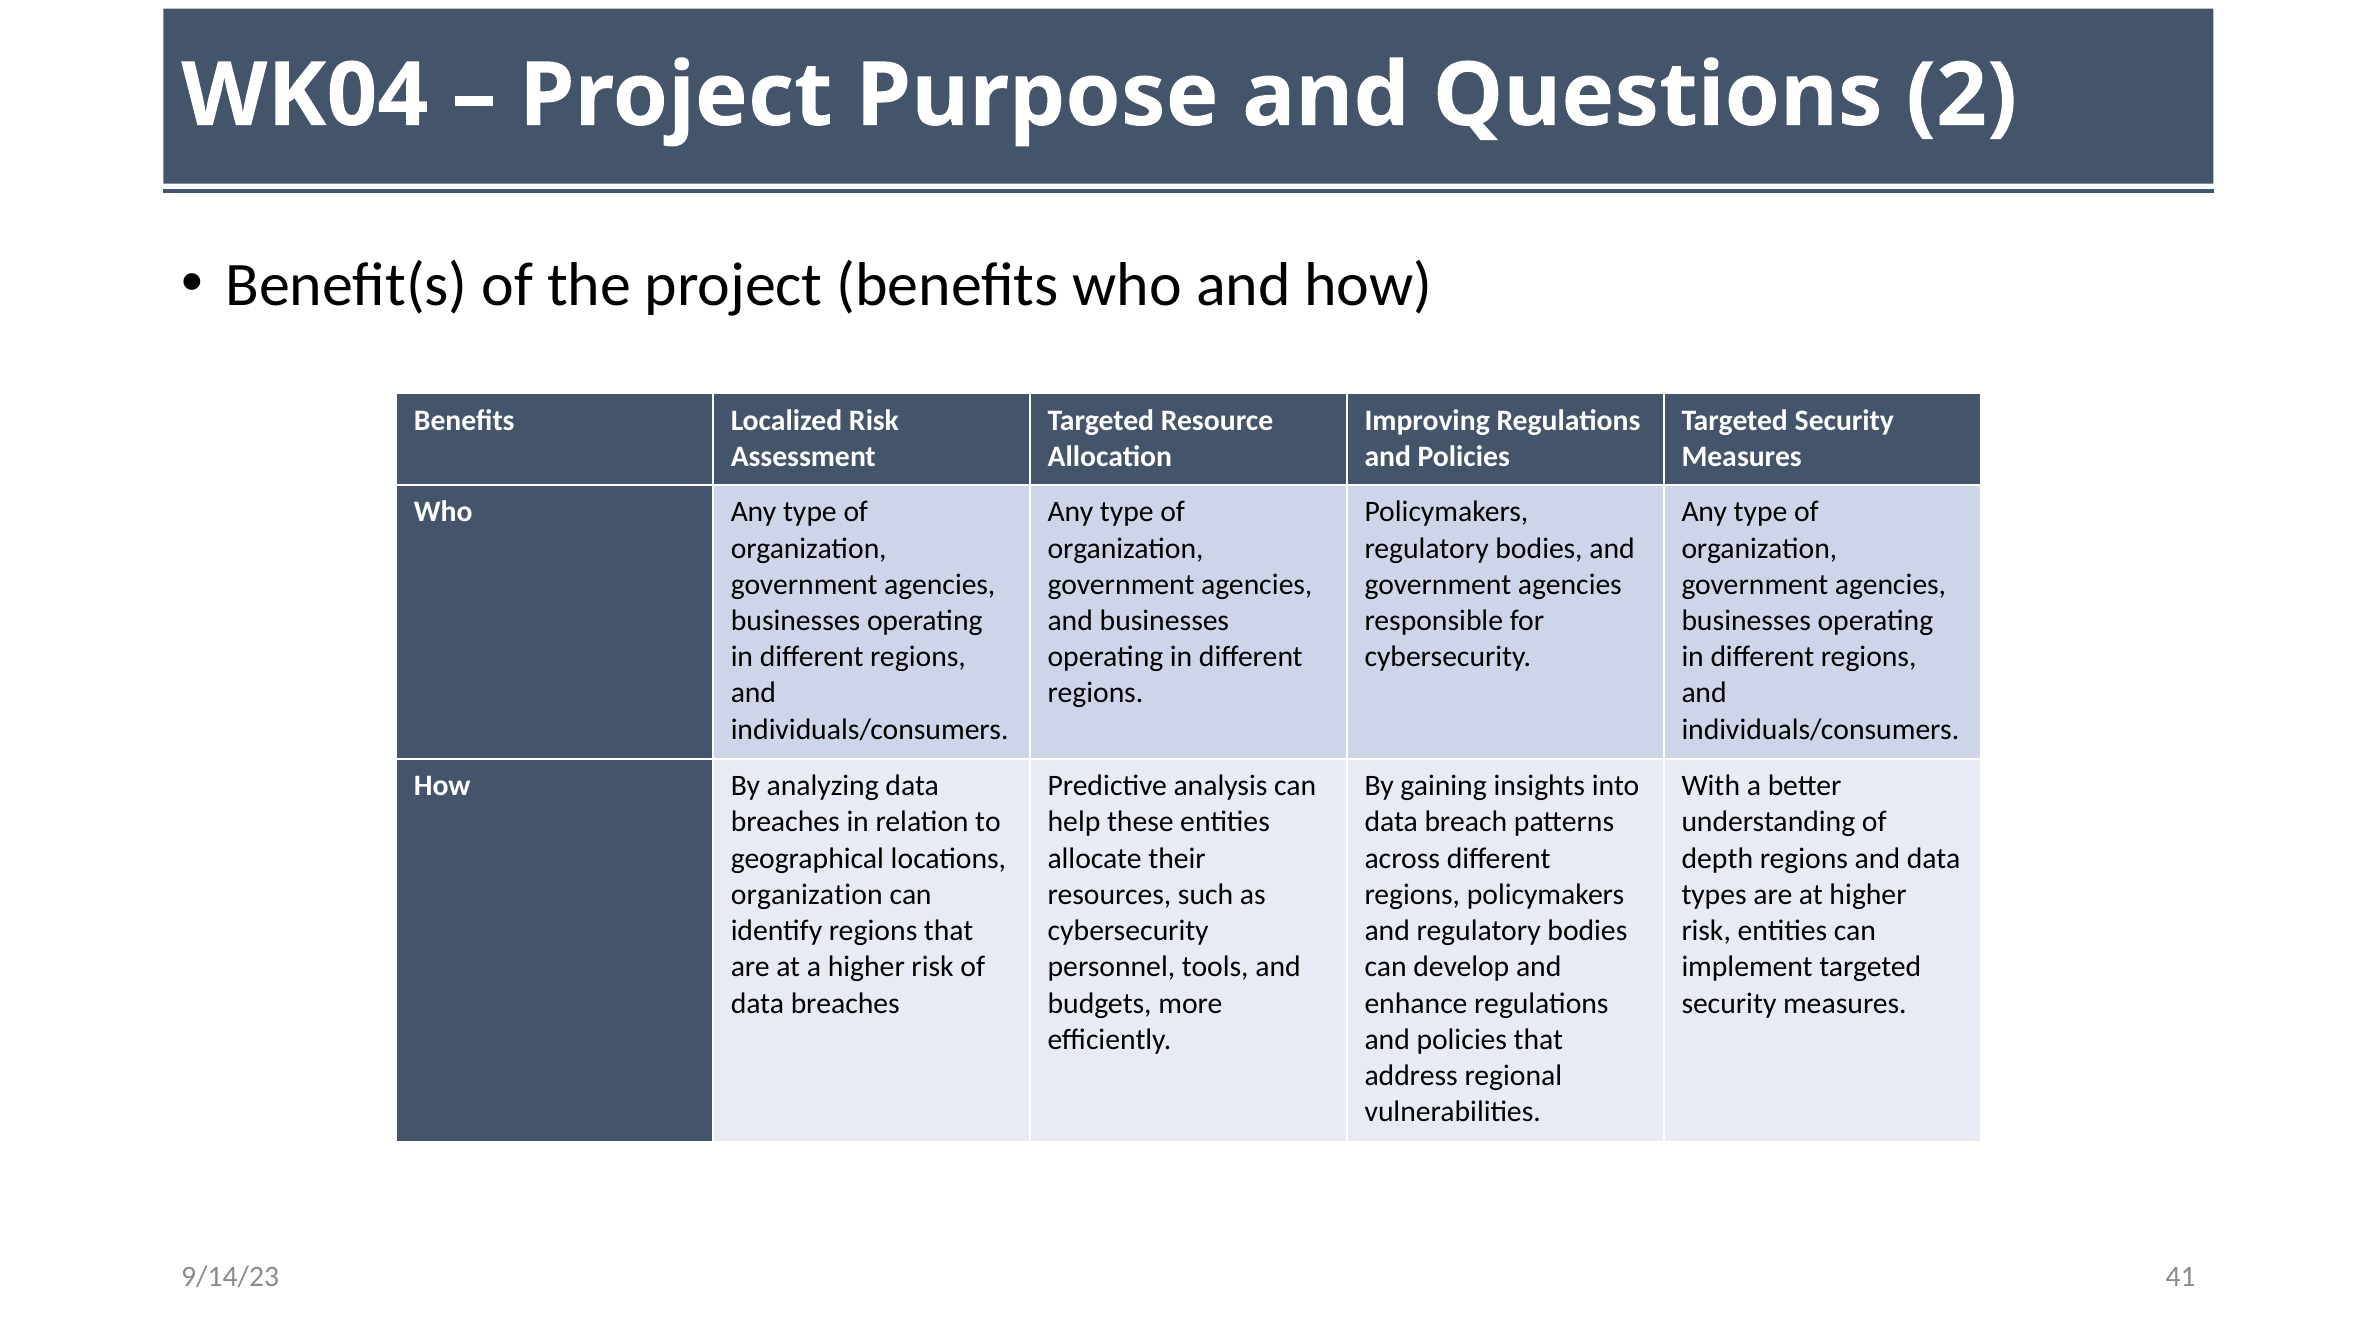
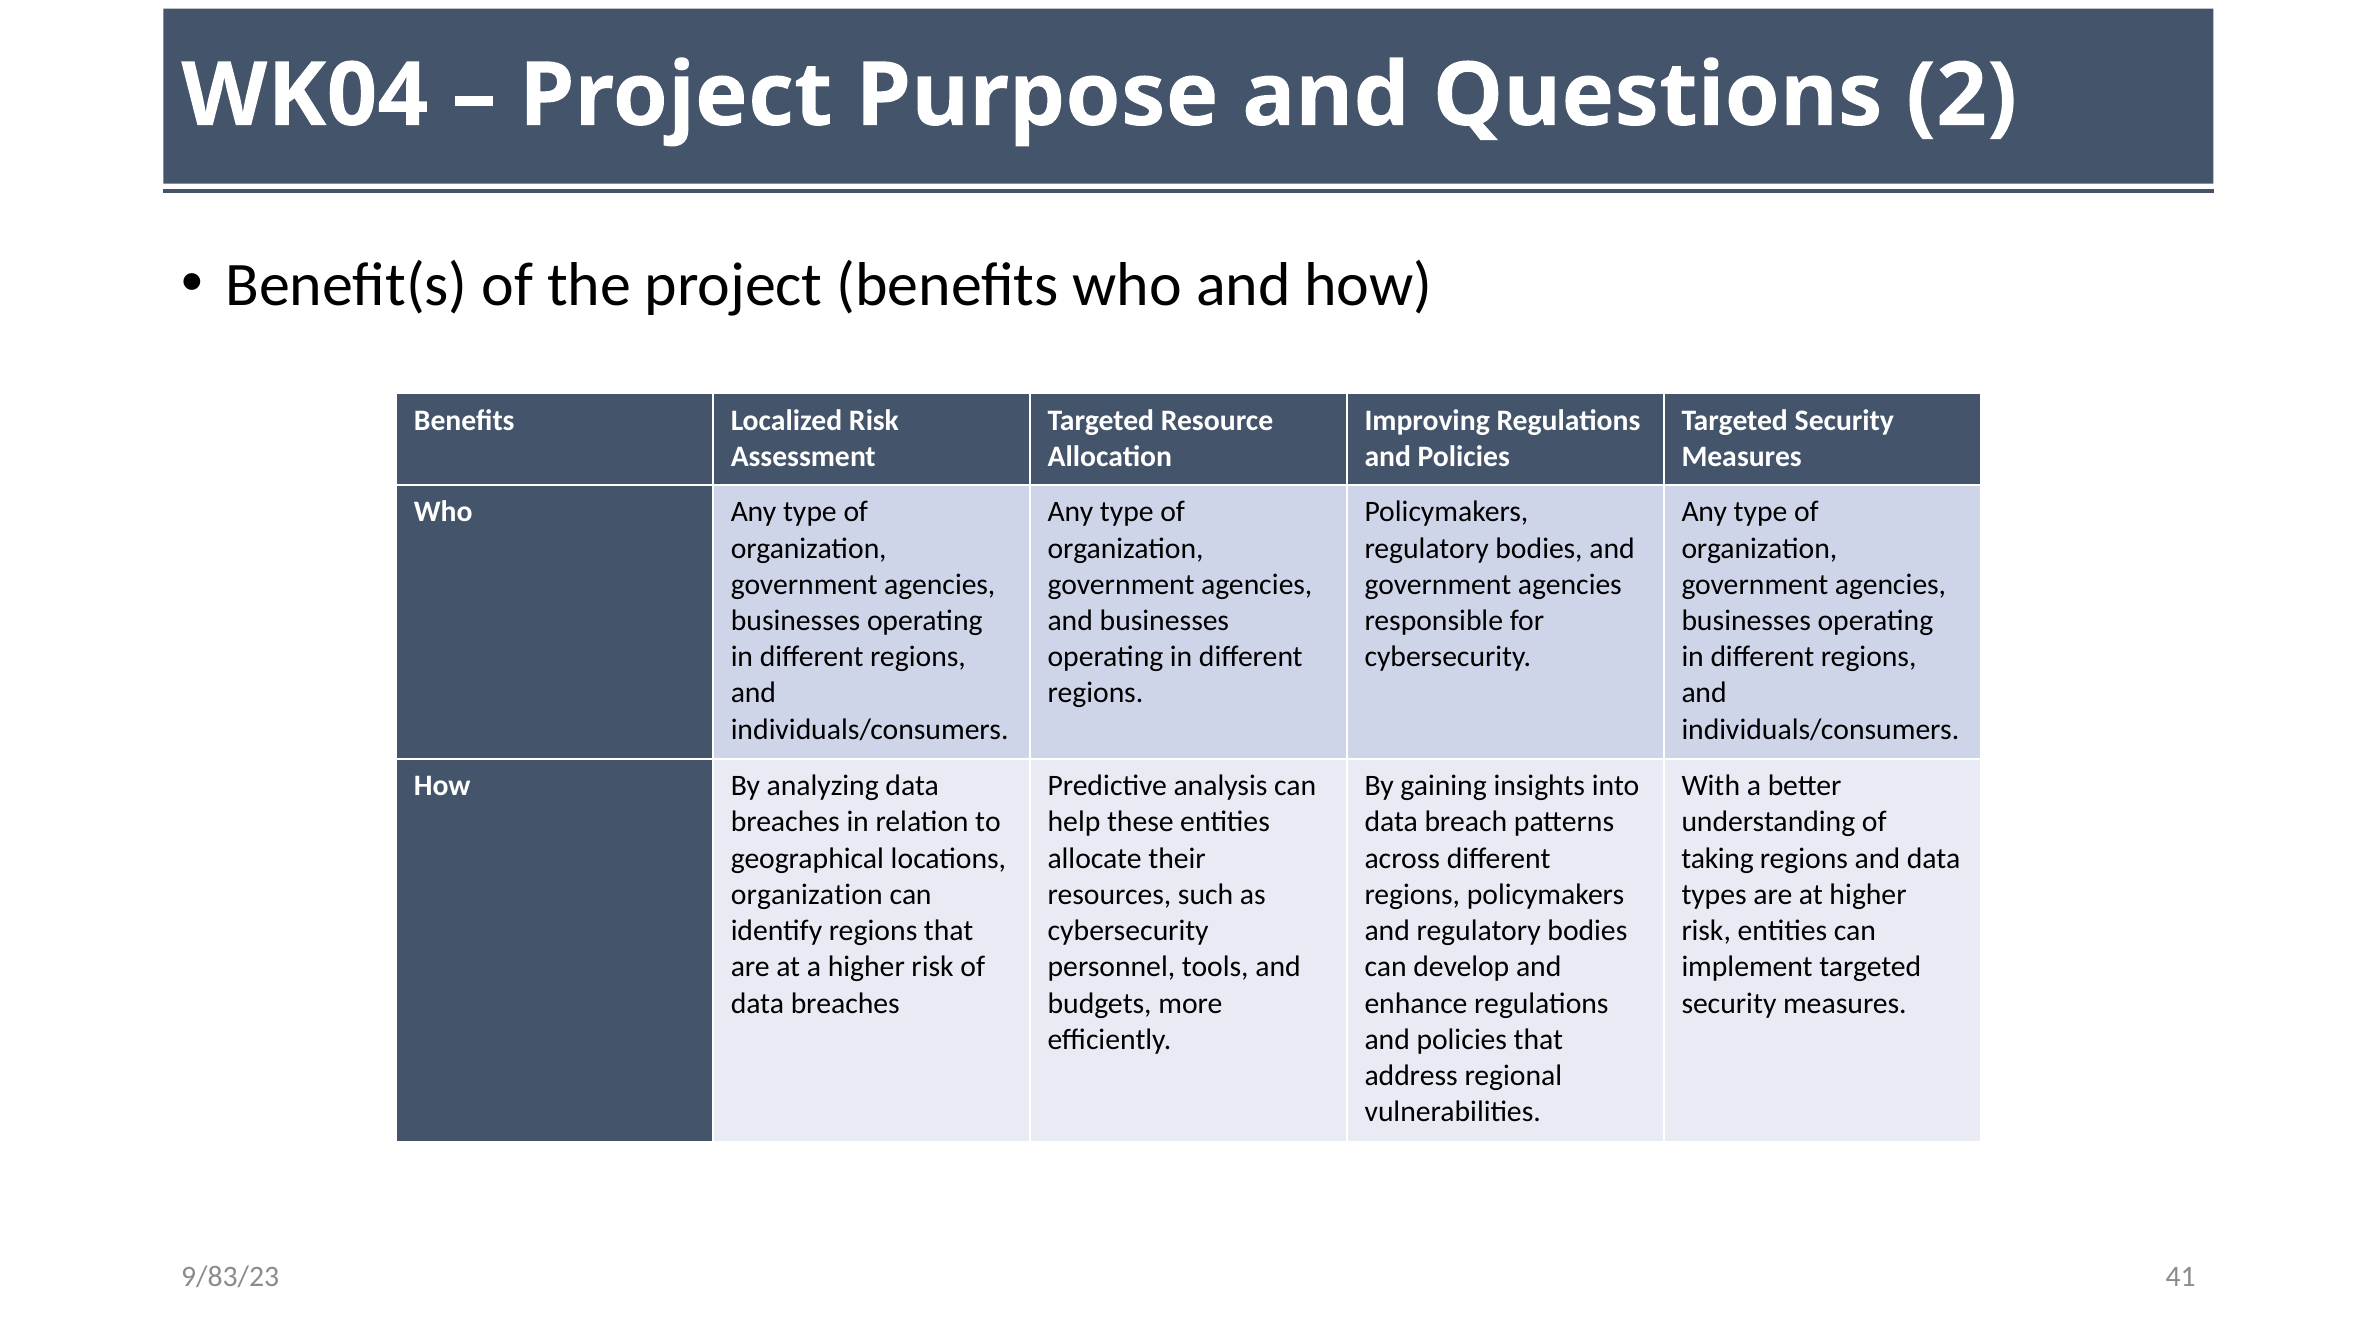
depth: depth -> taking (1717, 858)
9/14/23: 9/14/23 -> 9/83/23 (230, 1277)
